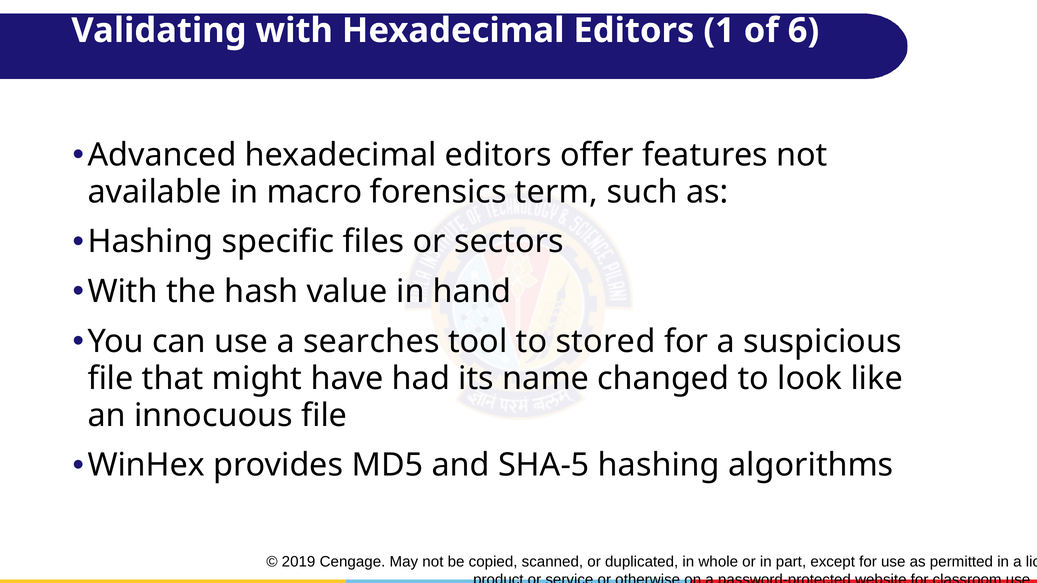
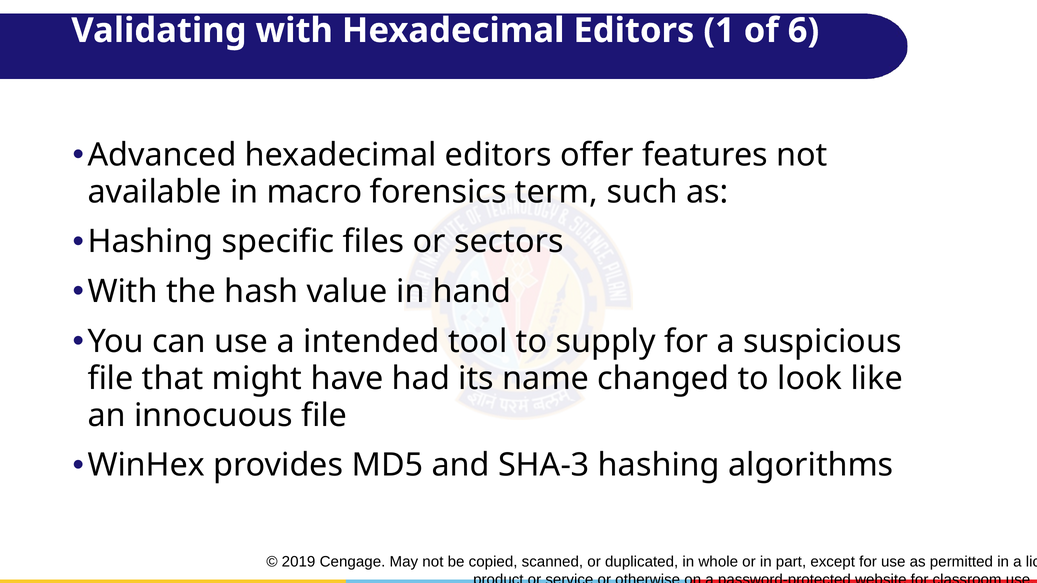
searches: searches -> intended (372, 342)
stored: stored -> supply (606, 342)
SHA-5: SHA-5 -> SHA-3 (544, 465)
